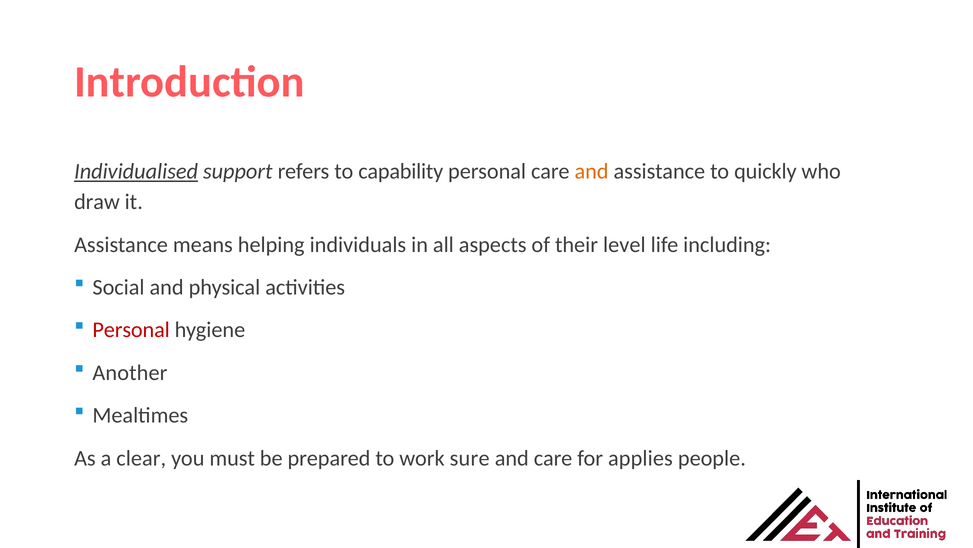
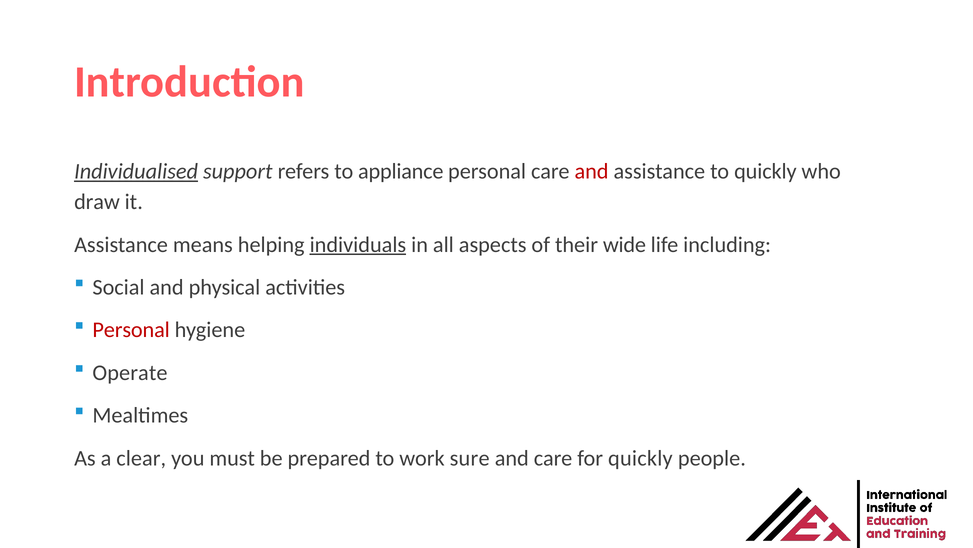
capability: capability -> appliance (401, 171)
and colour: orange -> red (592, 171)
individuals underline: none -> present (358, 244)
level: level -> wide (624, 244)
Another: Another -> Operate (130, 372)
for applies: applies -> quickly (640, 458)
